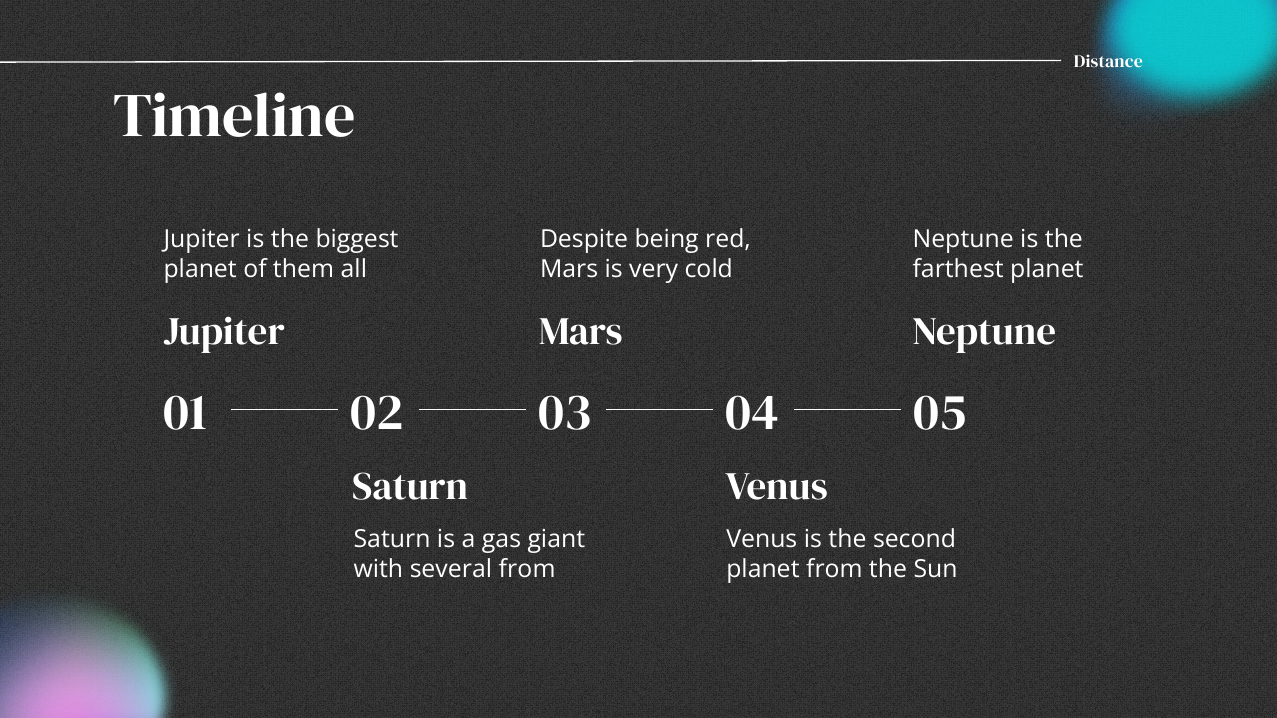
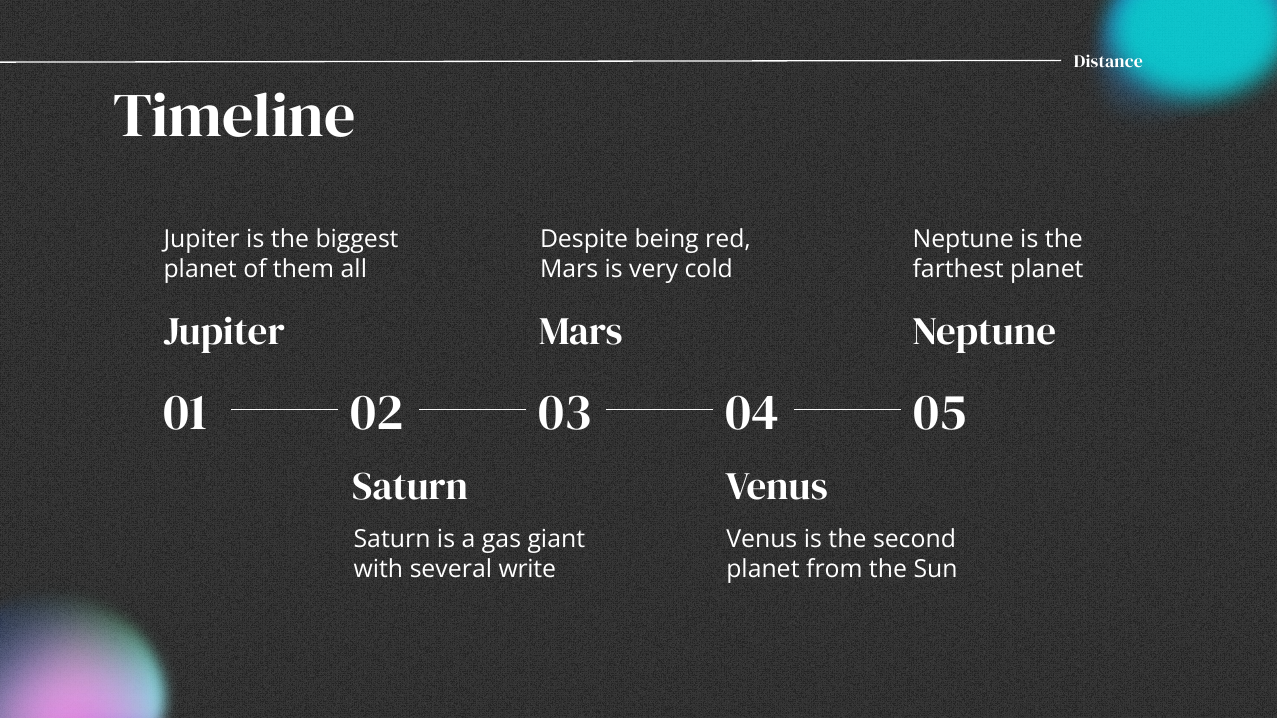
several from: from -> write (527, 569)
